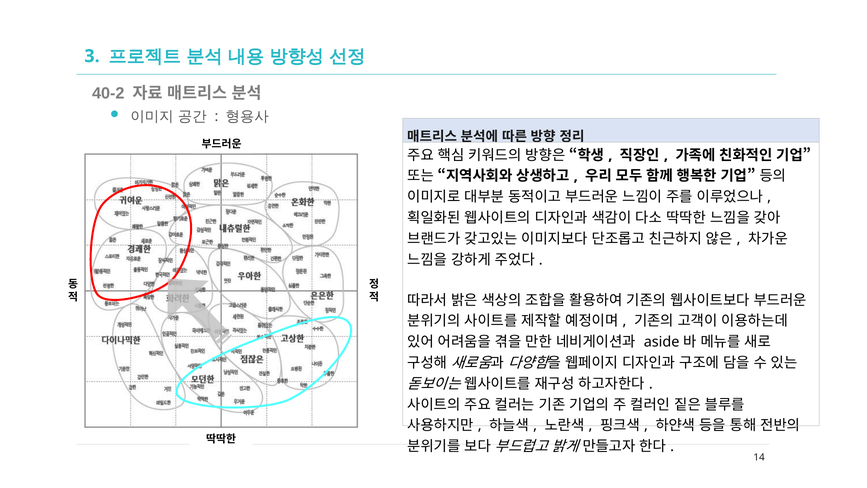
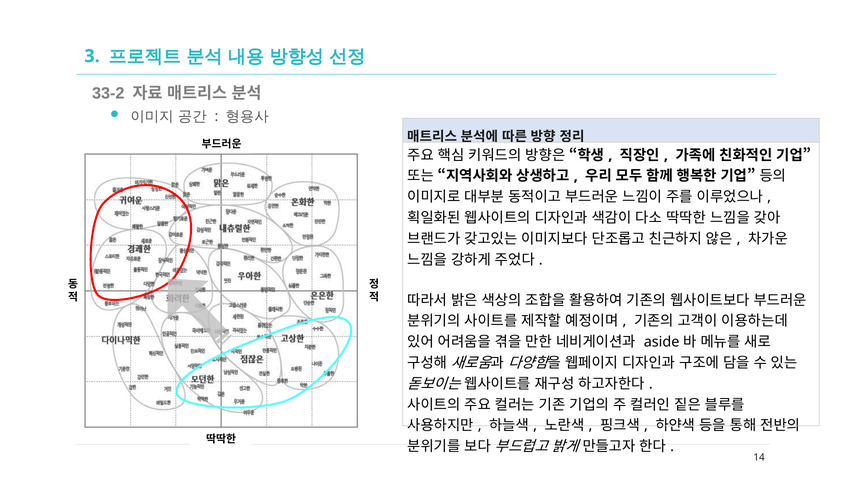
40-2: 40-2 -> 33-2 (108, 93)
